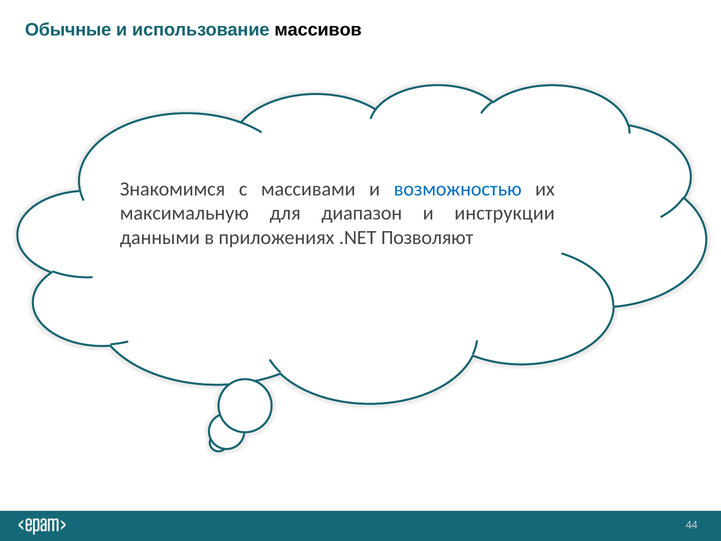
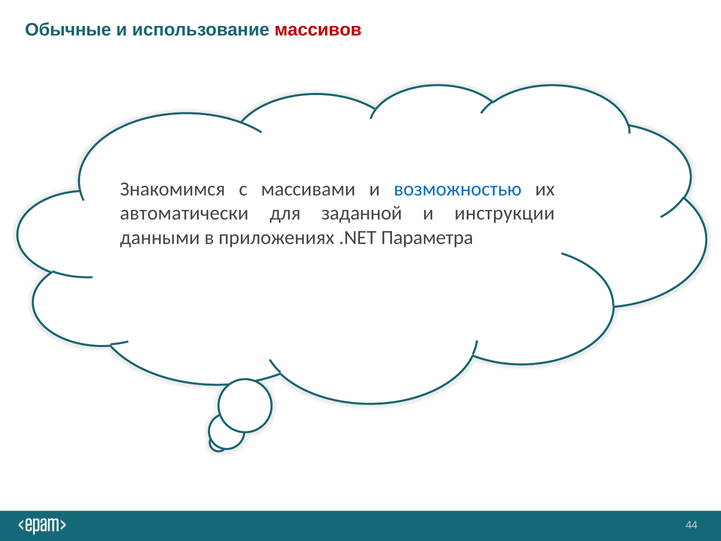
массивов colour: black -> red (318, 30)
максимальную: максимальную -> автоматически (184, 213)
диапазон: диапазон -> заданной (362, 213)
Позволяют: Позволяют -> Параметра (427, 237)
